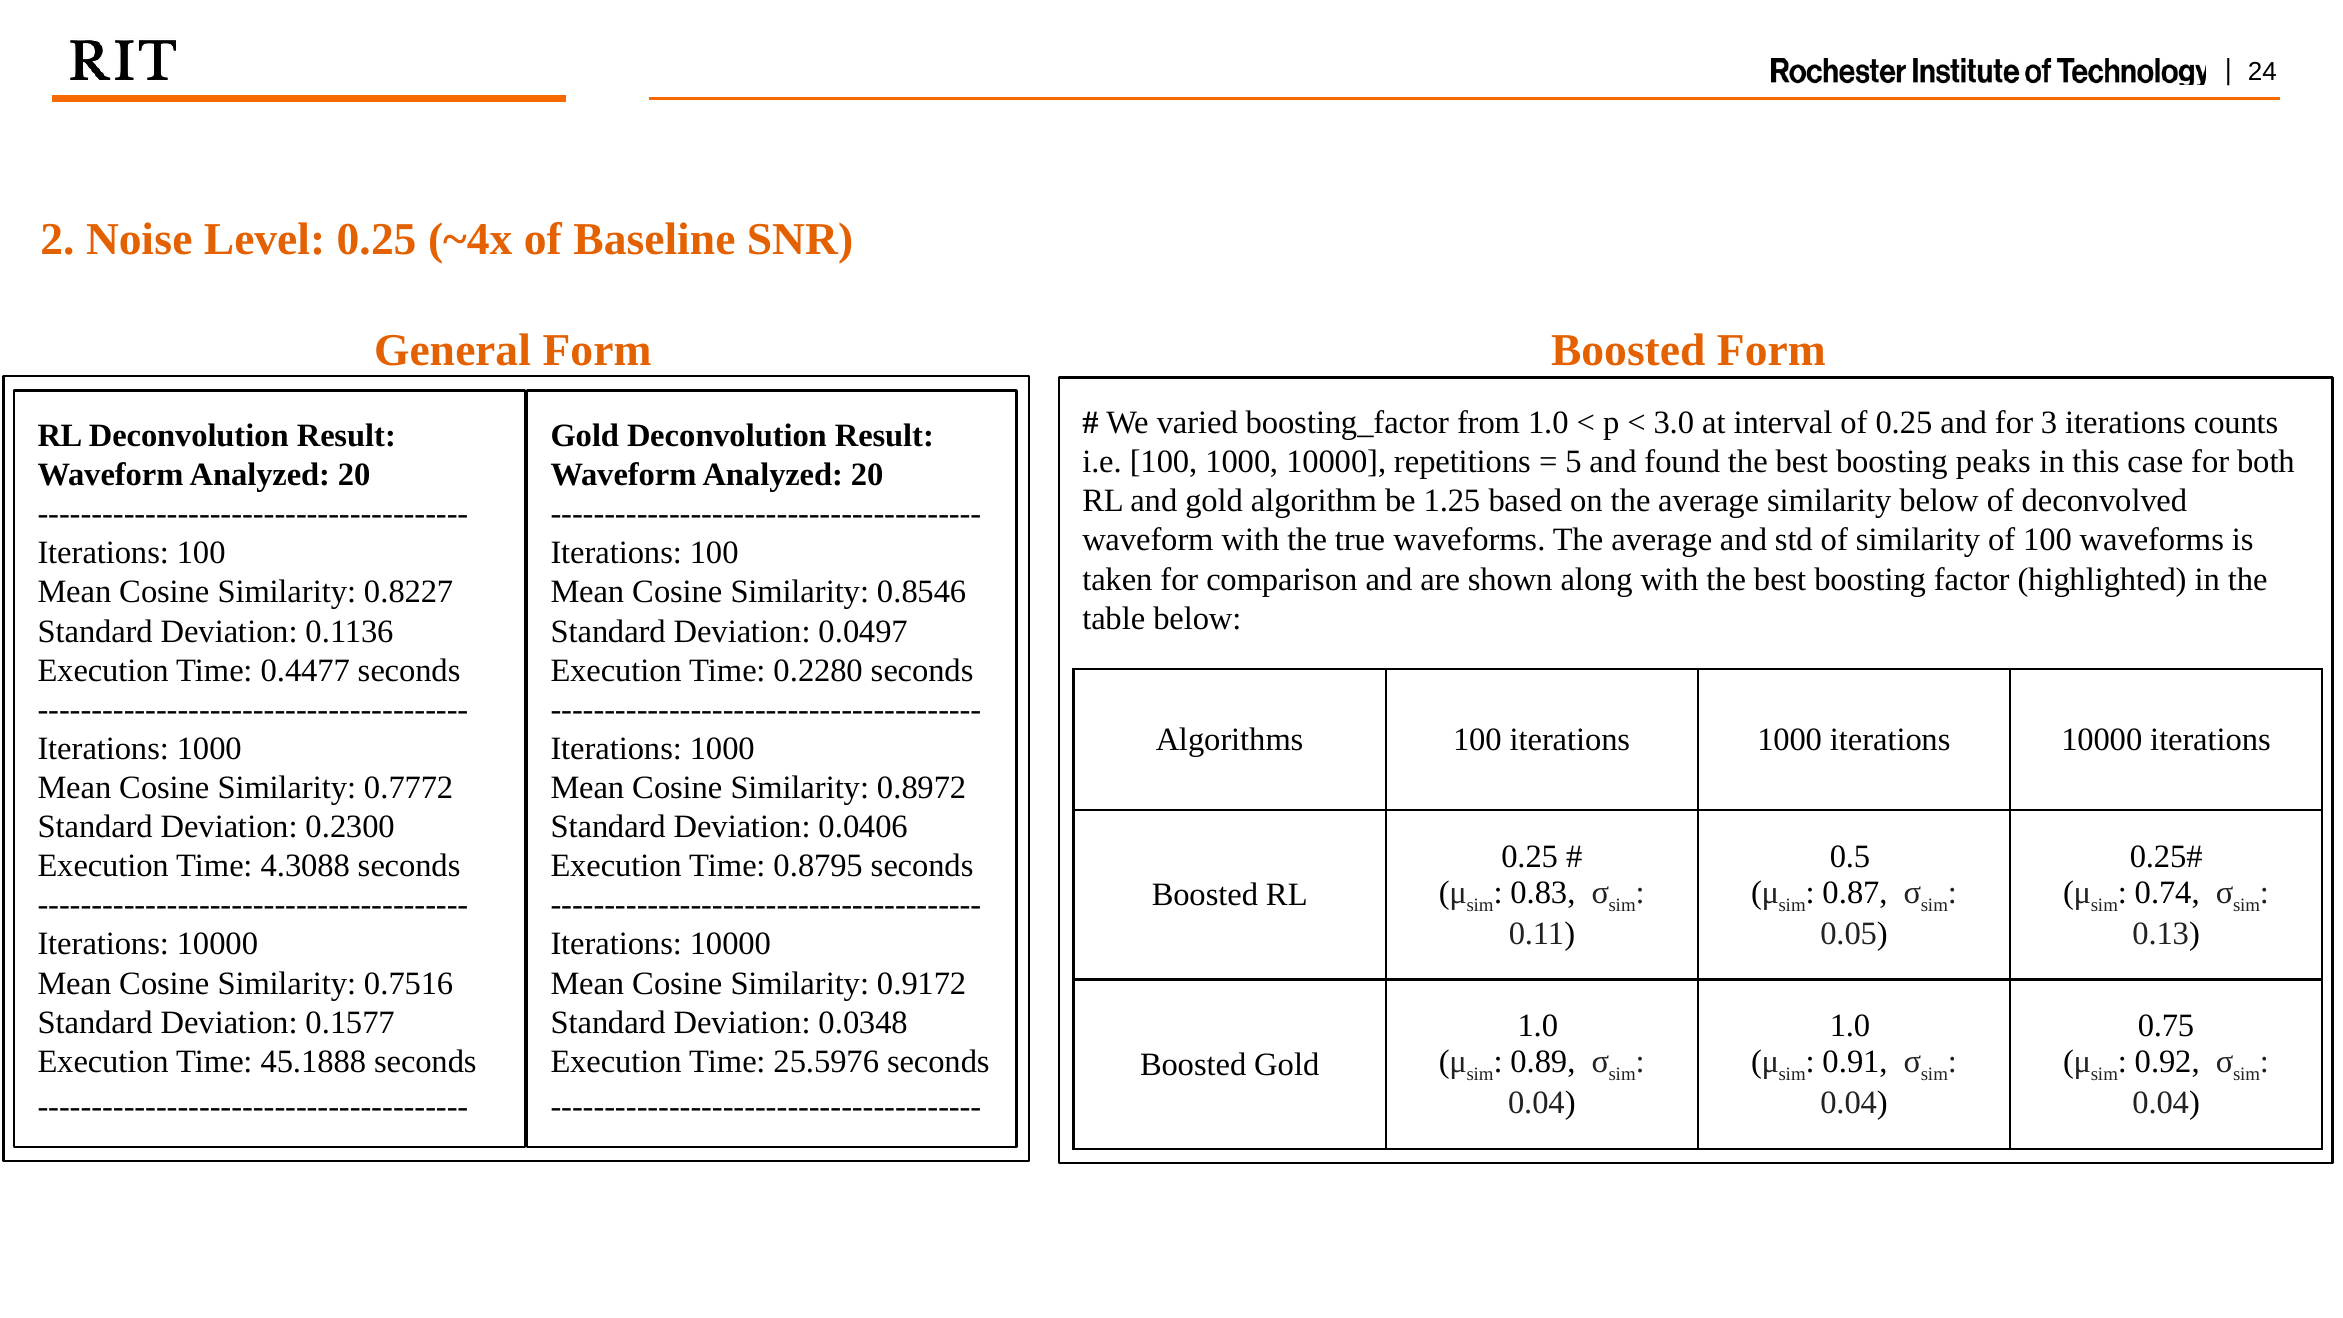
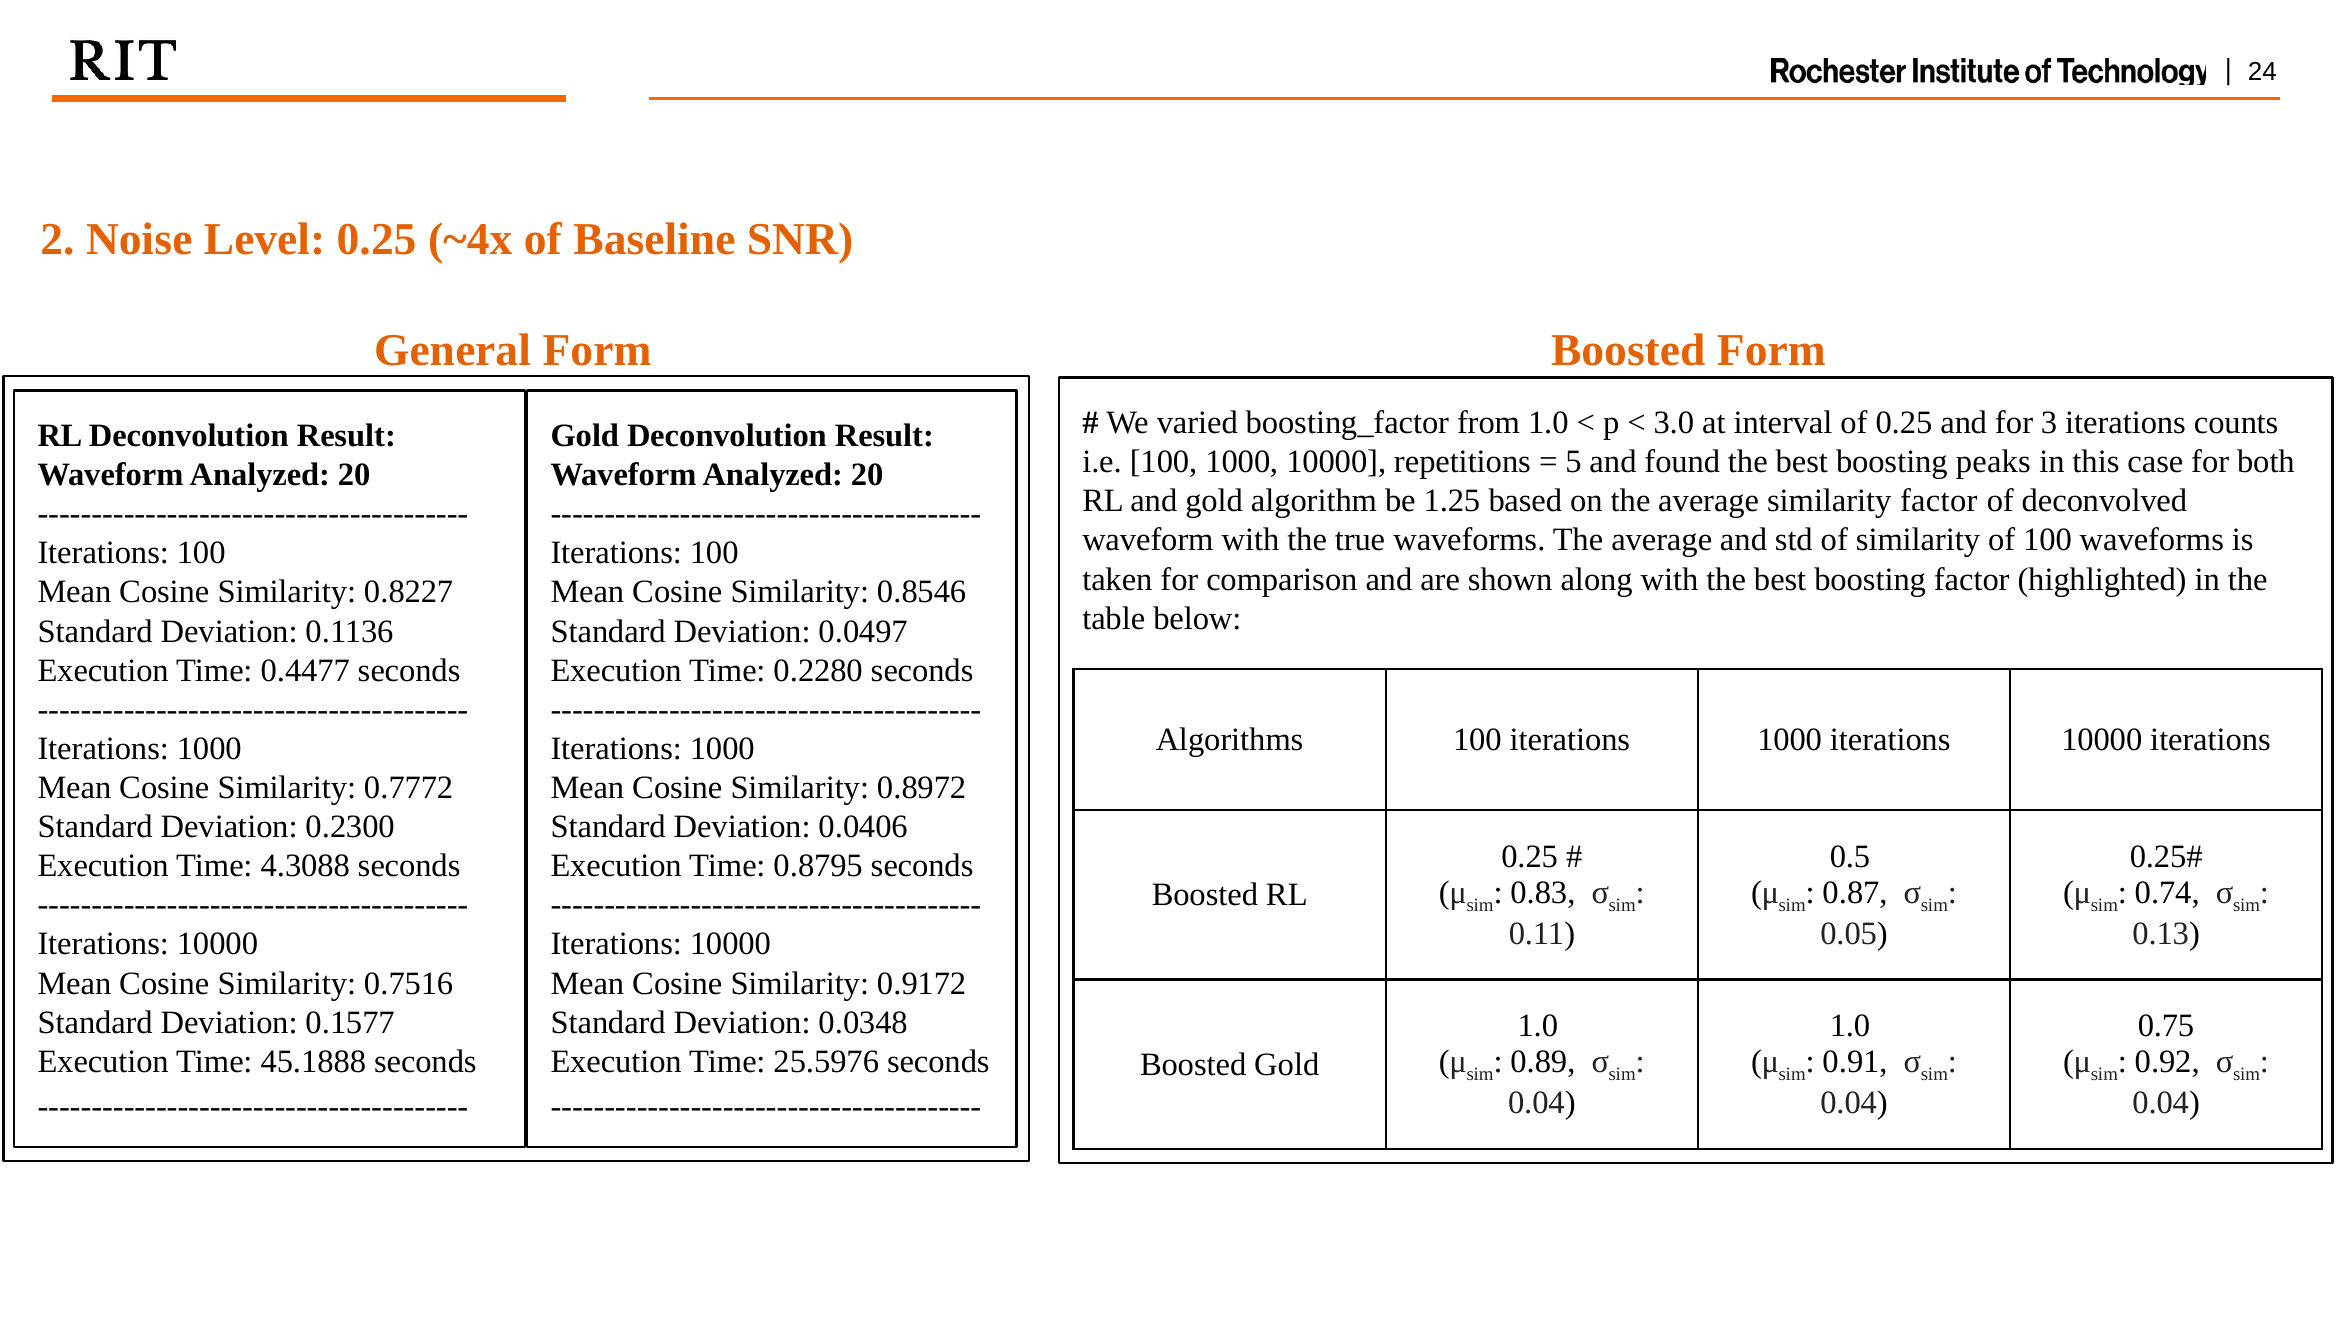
similarity below: below -> factor (1939, 501)
